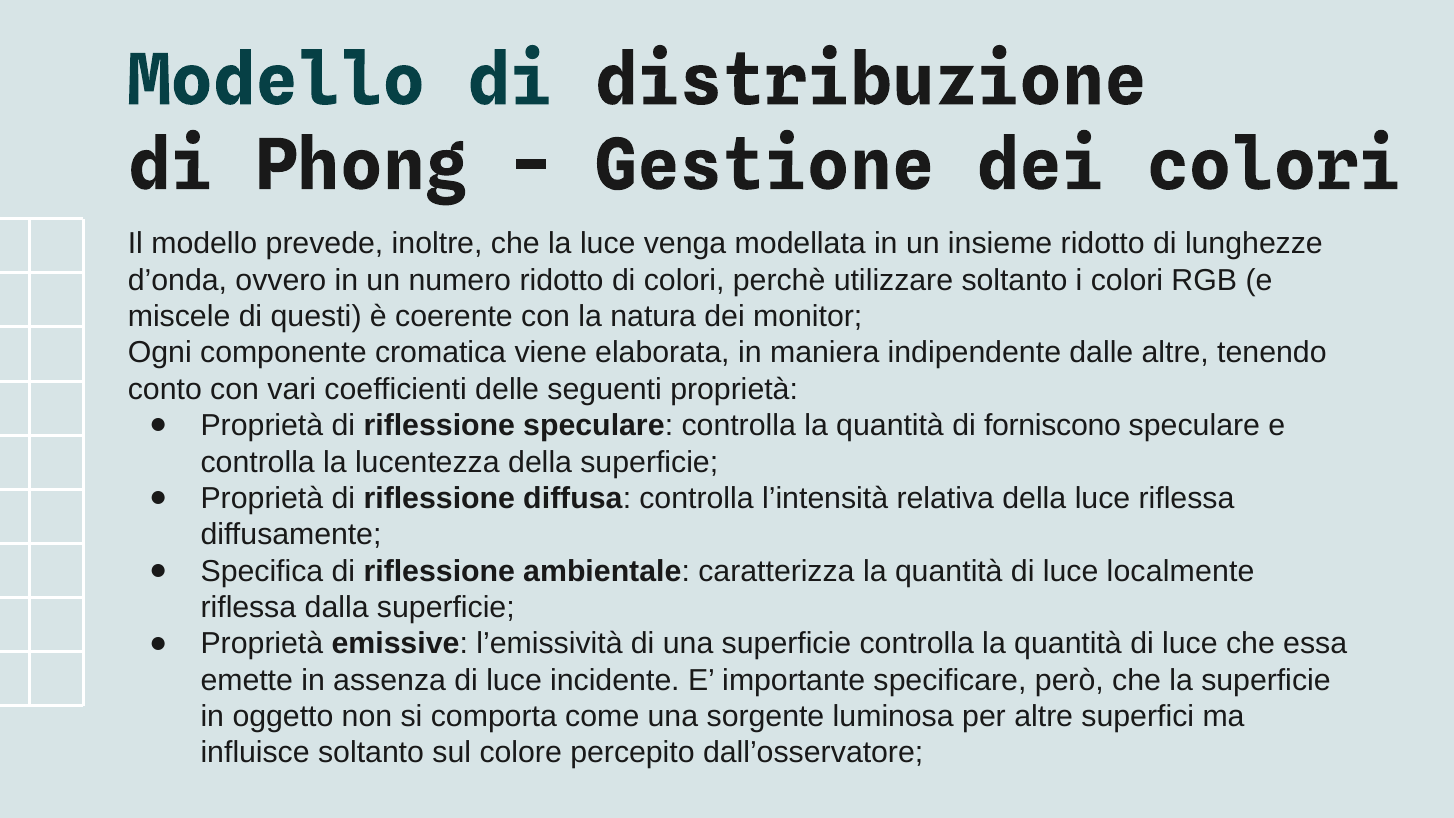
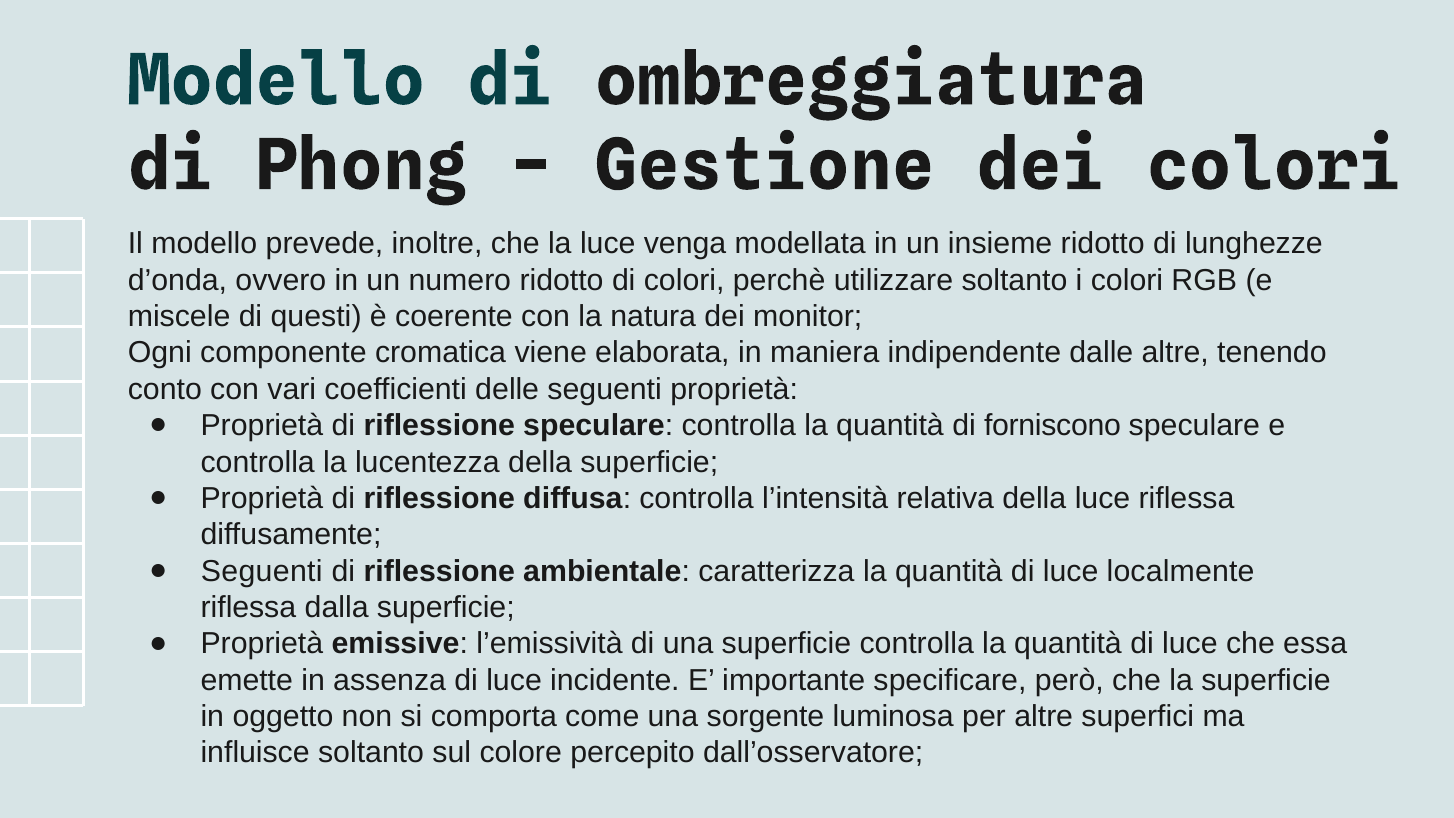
distribuzione: distribuzione -> ombreggiatura (871, 81)
Specifica: Specifica -> Seguenti (262, 571)
